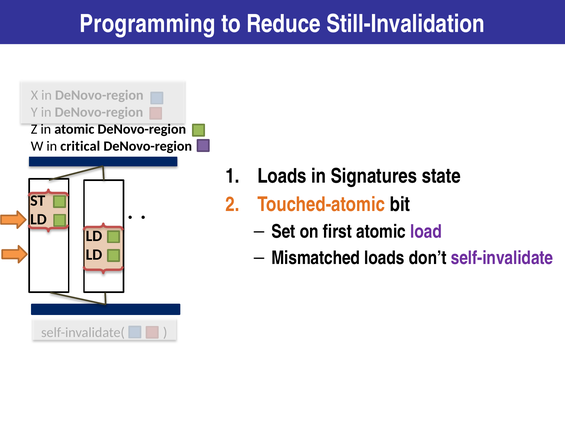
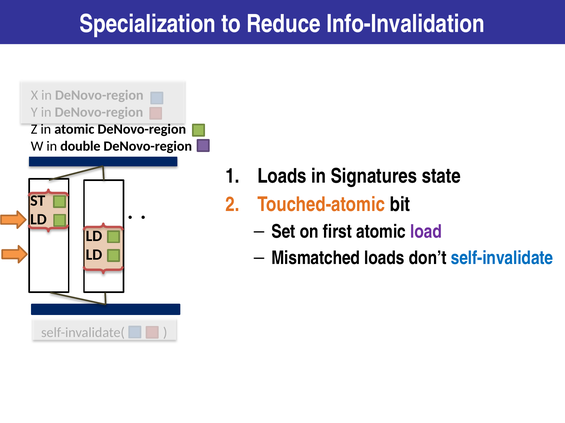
Programming: Programming -> Specialization (148, 24)
Still-Invalidation: Still-Invalidation -> Info-Invalidation (406, 24)
critical: critical -> double (80, 146)
self-invalidate colour: purple -> blue (502, 258)
